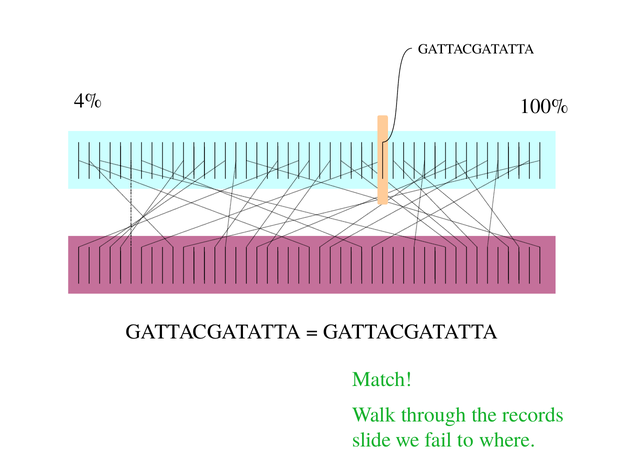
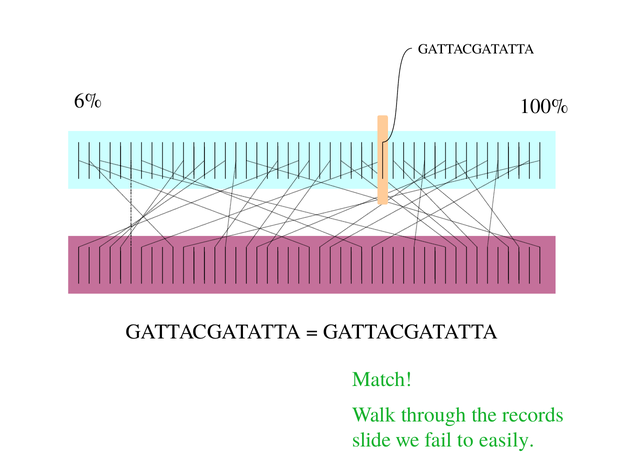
4%: 4% -> 6% (88, 101)
where: where -> easily (507, 440)
